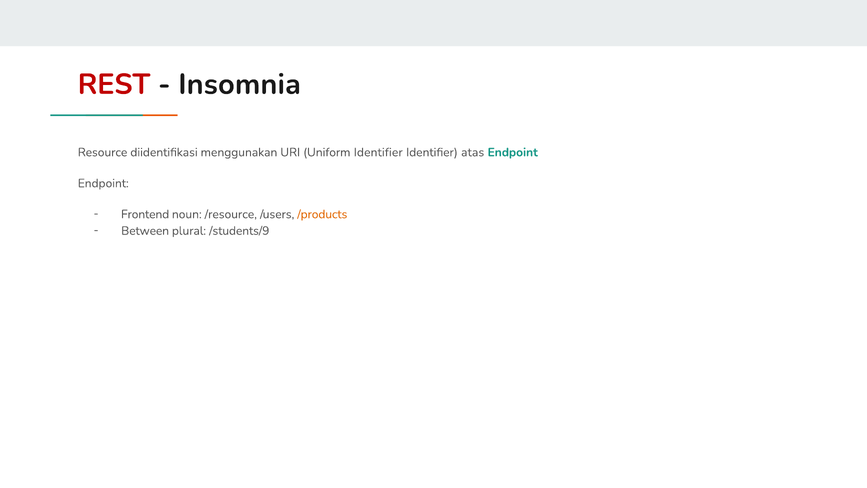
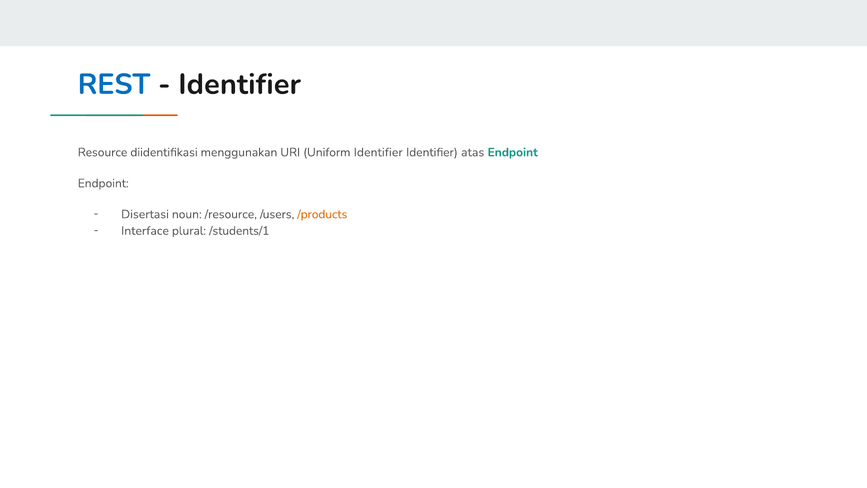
REST colour: red -> blue (114, 84)
Insomnia: Insomnia -> Identifier (240, 84)
Frontend: Frontend -> Disertasi (145, 214)
Between: Between -> Interface (145, 231)
/students/9: /students/9 -> /students/1 (239, 231)
